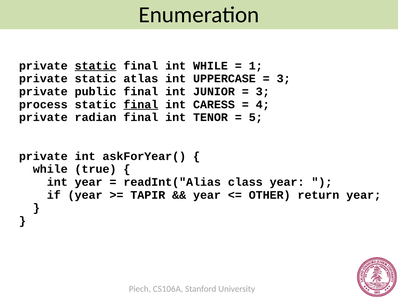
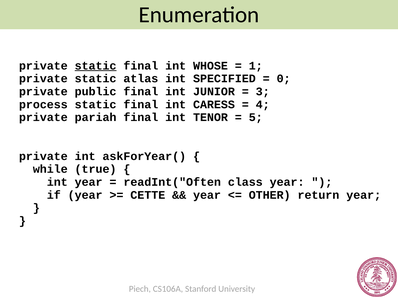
int WHILE: WHILE -> WHOSE (210, 66)
UPPERCASE: UPPERCASE -> SPECIFIED (224, 79)
3: 3 -> 0 (284, 79)
final underline: present -> none (141, 105)
radian: radian -> pariah (96, 118)
readInt("Alias: readInt("Alias -> readInt("Often (172, 182)
TAPIR: TAPIR -> CETTE (148, 195)
